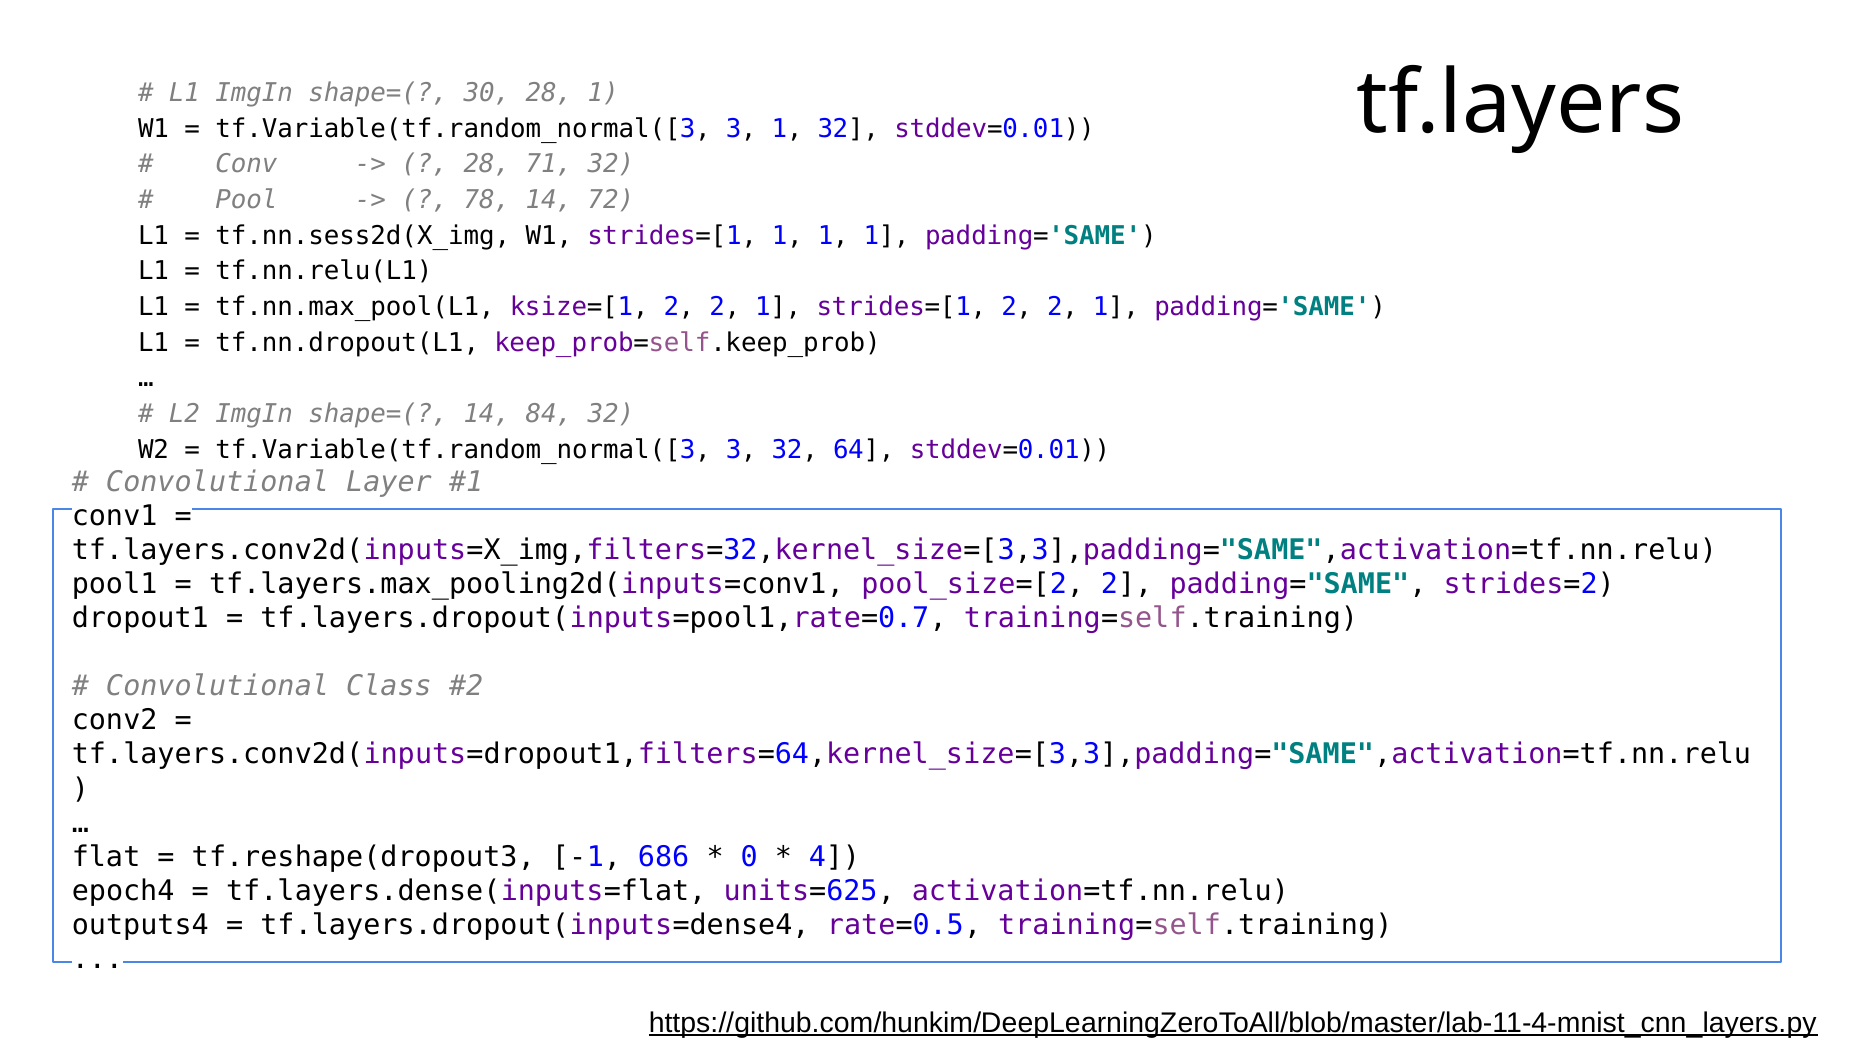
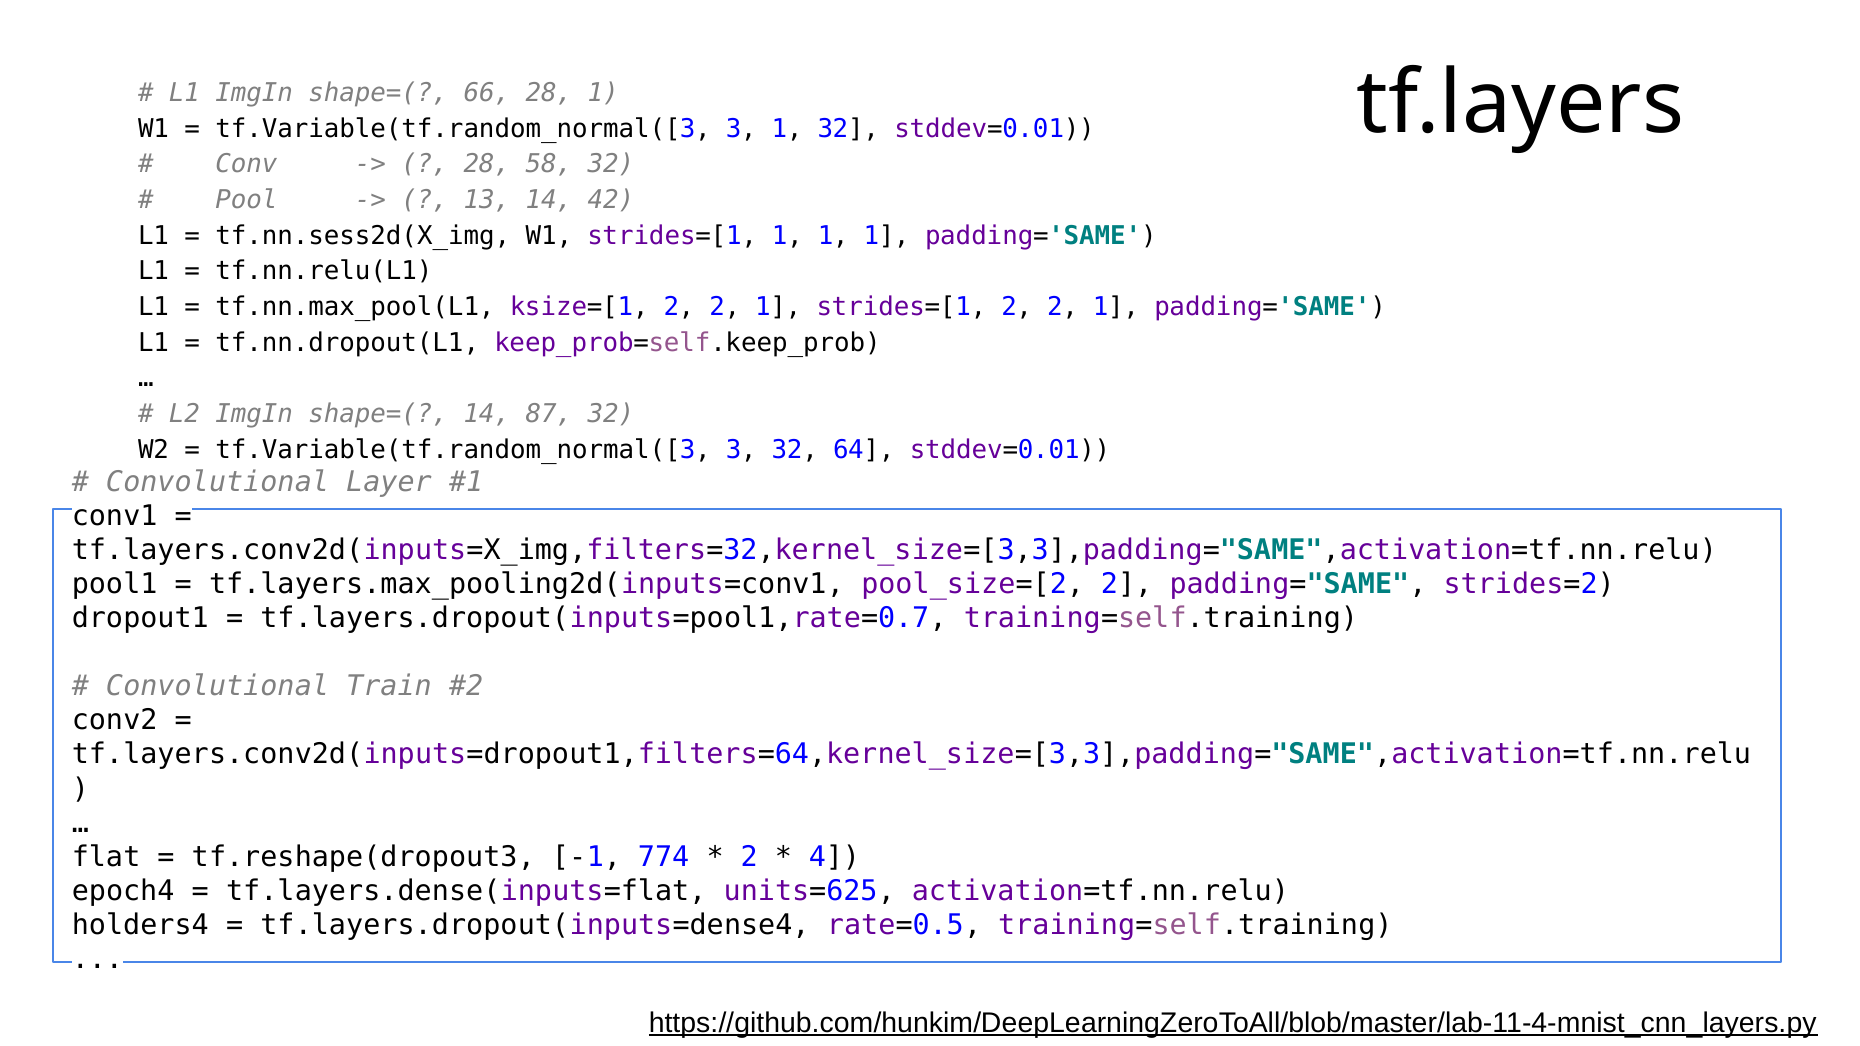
30: 30 -> 66 (487, 93)
71: 71 -> 58 (549, 165)
78: 78 -> 13 (487, 200)
72: 72 -> 42 (611, 200)
84: 84 -> 87 (549, 414)
Class: Class -> Train (389, 687)
686: 686 -> 774 (664, 857)
0: 0 -> 2 (749, 857)
outputs4: outputs4 -> holders4 (140, 925)
